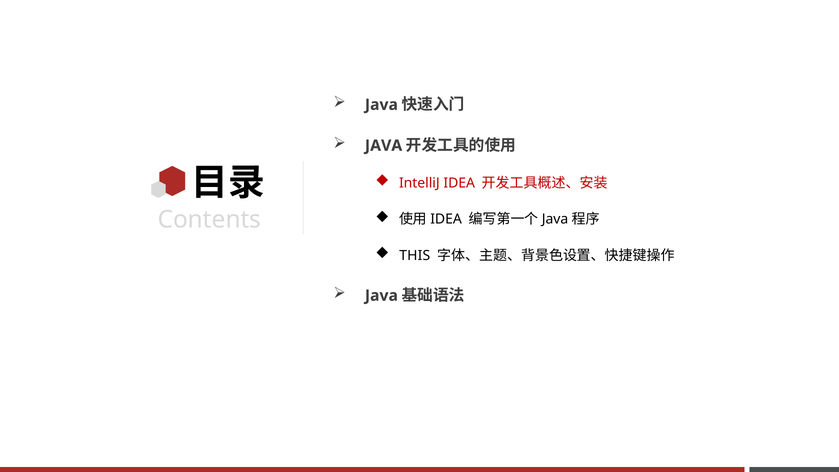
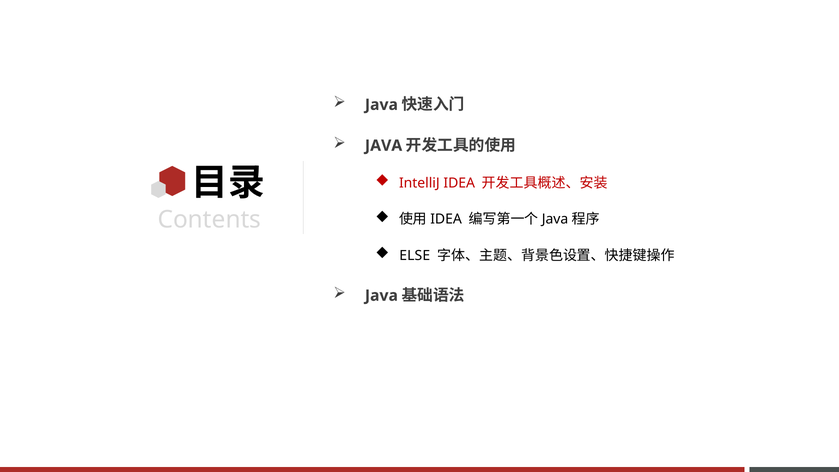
THIS: THIS -> ELSE (415, 256)
